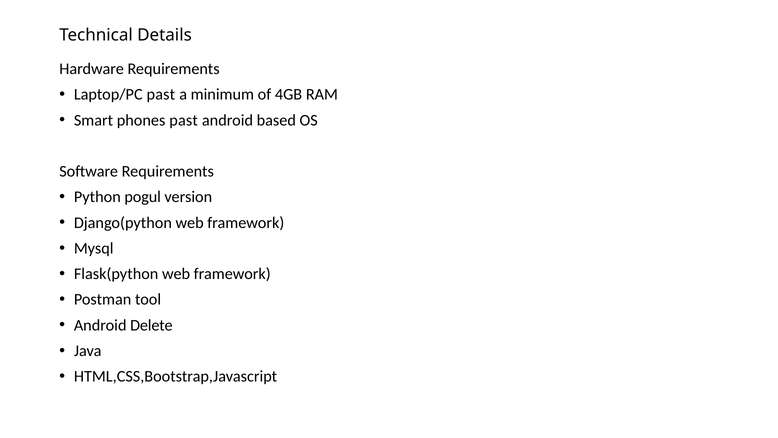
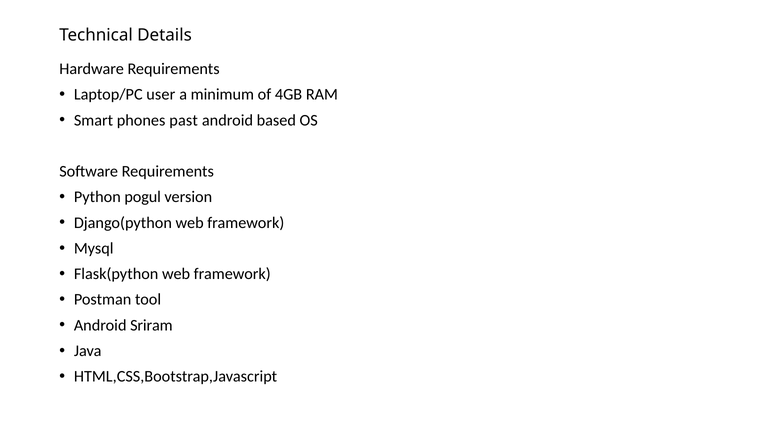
Laptop/PC past: past -> user (161, 94)
Delete: Delete -> Sriram (151, 325)
